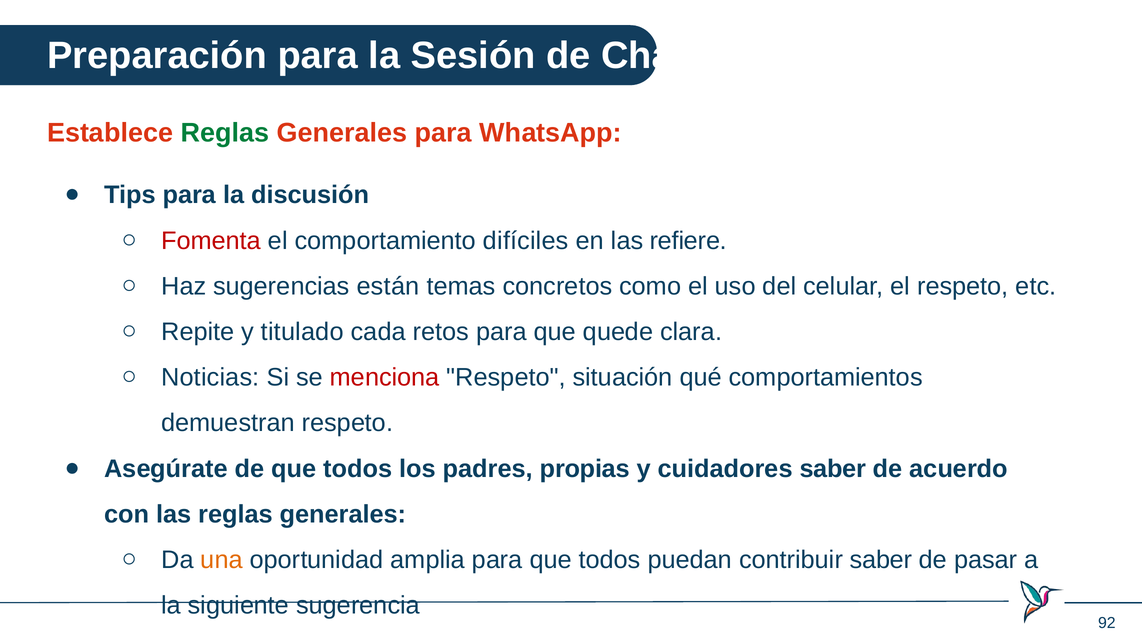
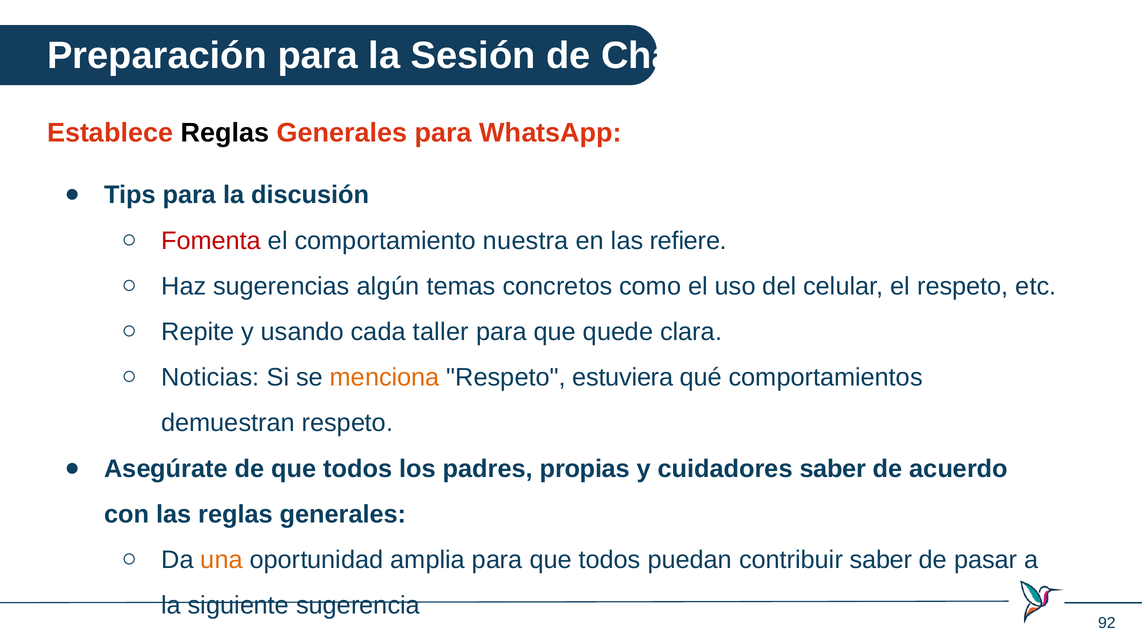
Reglas colour: green -> black (225, 133)
difíciles: difíciles -> nuestra (526, 241)
están: están -> algún (388, 286)
titulado: titulado -> usando (302, 332)
retos: retos -> taller (441, 332)
menciona colour: red -> orange (385, 378)
situación: situación -> estuviera (623, 378)
